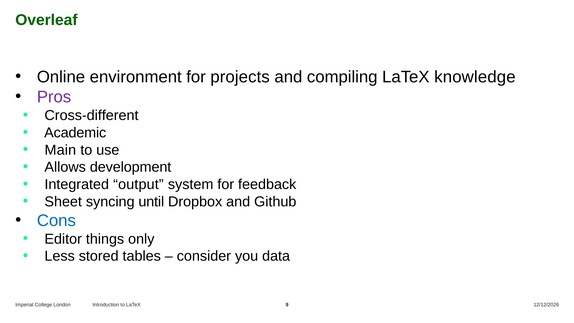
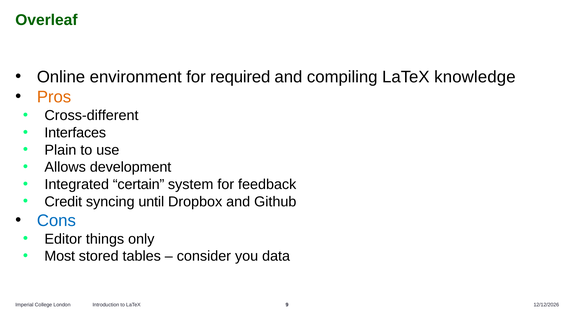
projects: projects -> required (240, 77)
Pros colour: purple -> orange (54, 97)
Academic: Academic -> Interfaces (75, 133)
Main: Main -> Plain (60, 150)
output: output -> certain (139, 184)
Sheet: Sheet -> Credit (63, 202)
Less: Less -> Most (60, 256)
